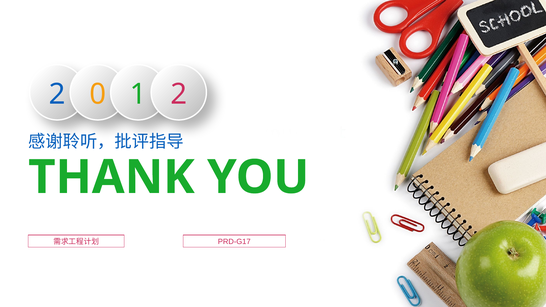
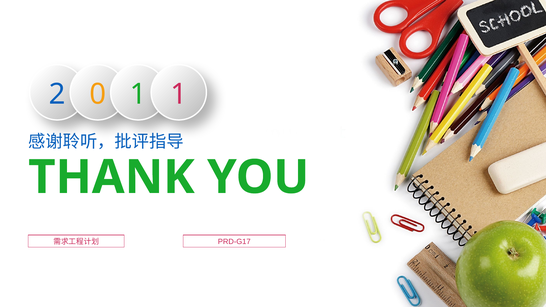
2: 2 -> 1 (179, 94)
